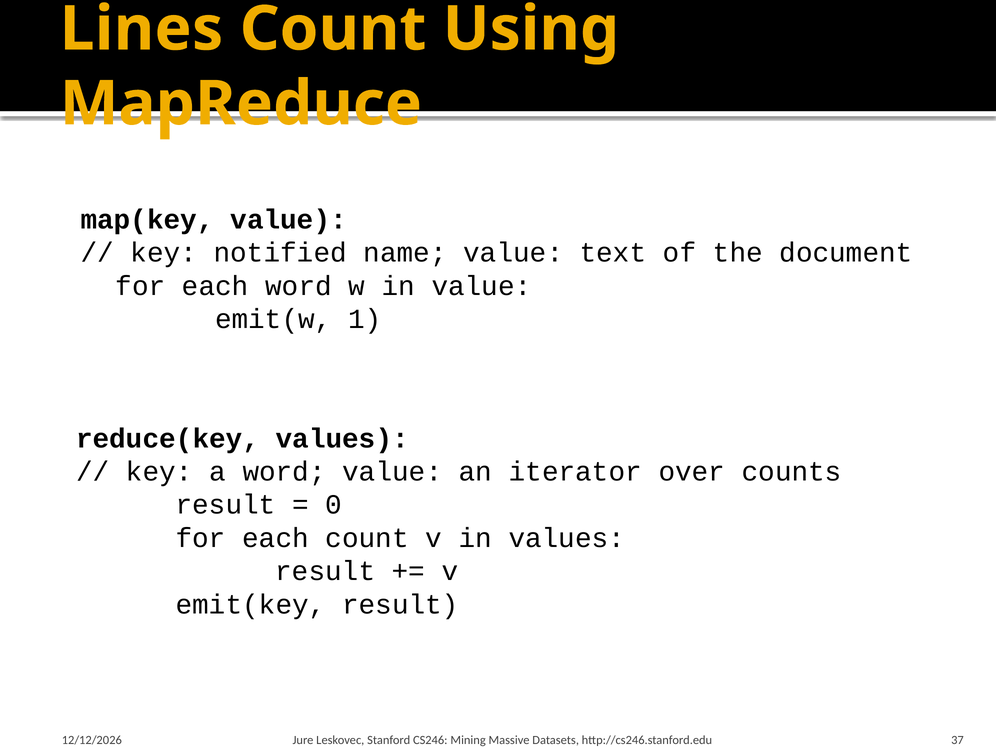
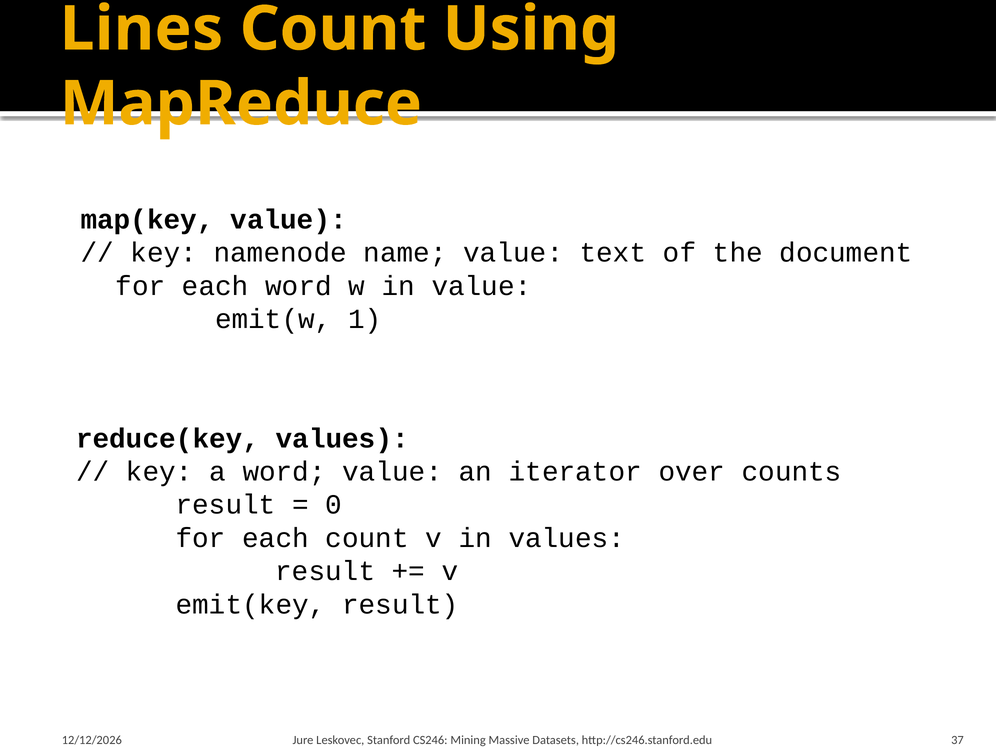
notified: notified -> namenode (280, 253)
